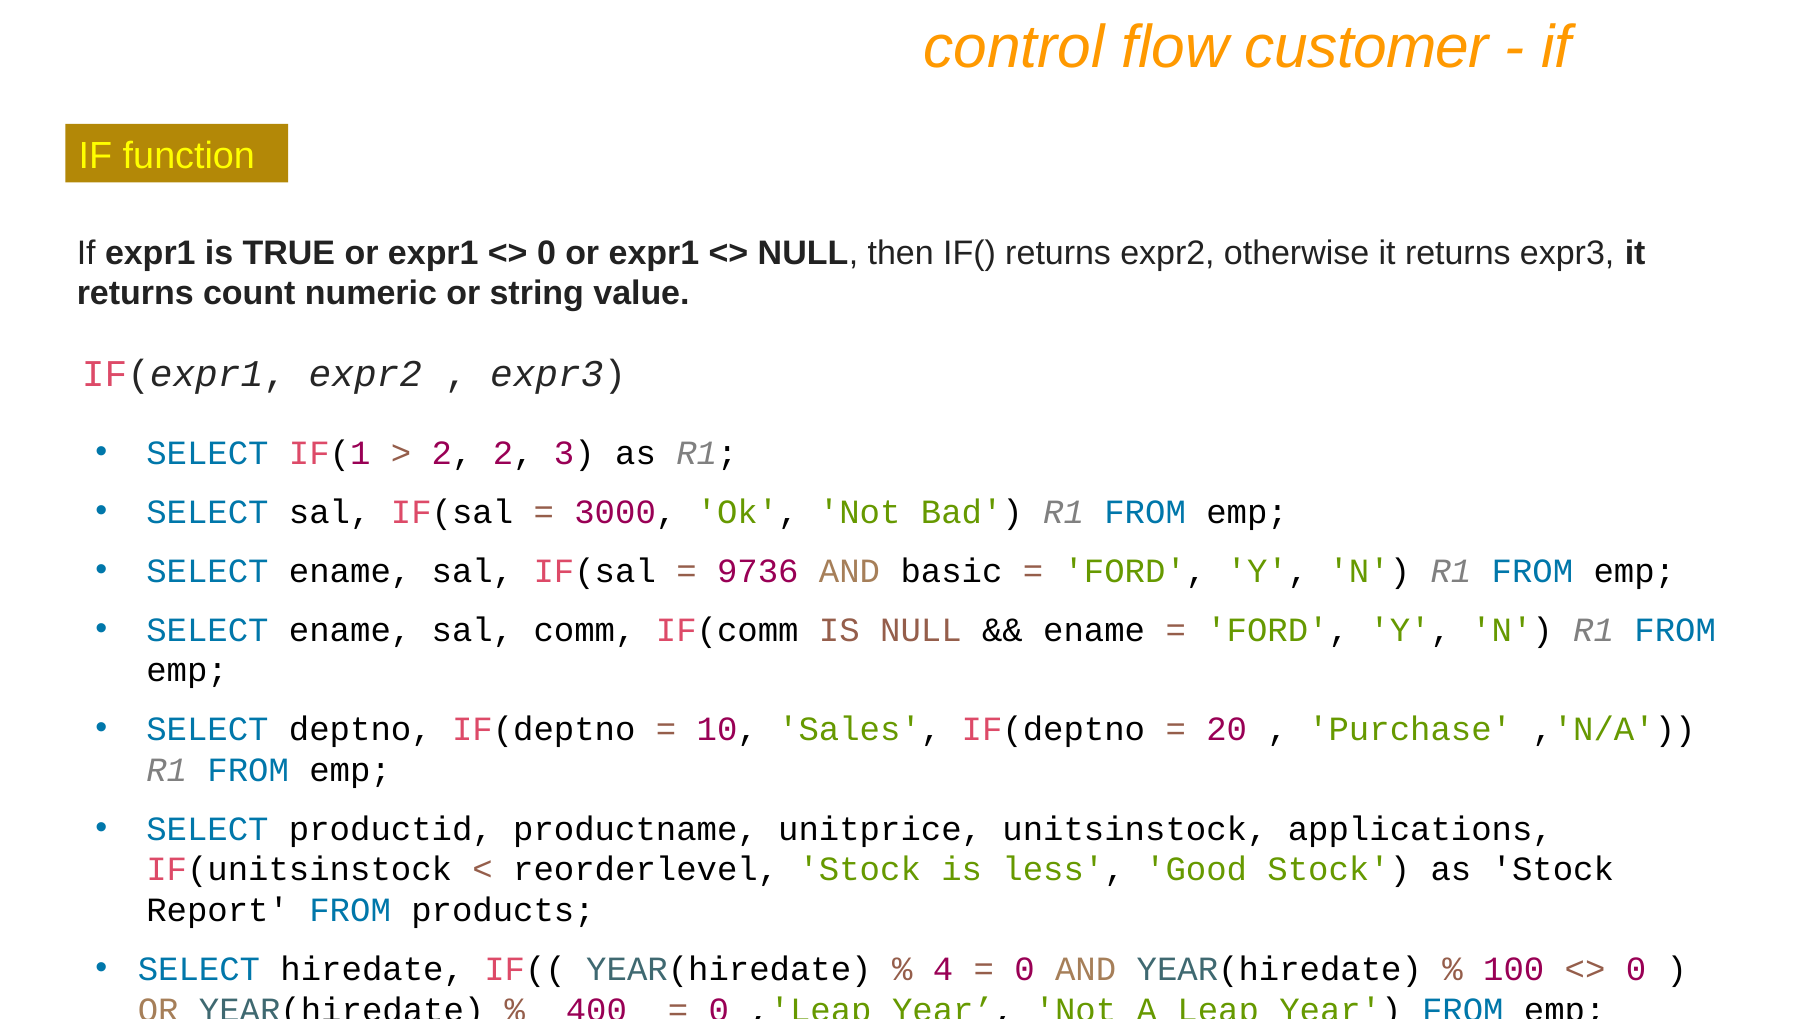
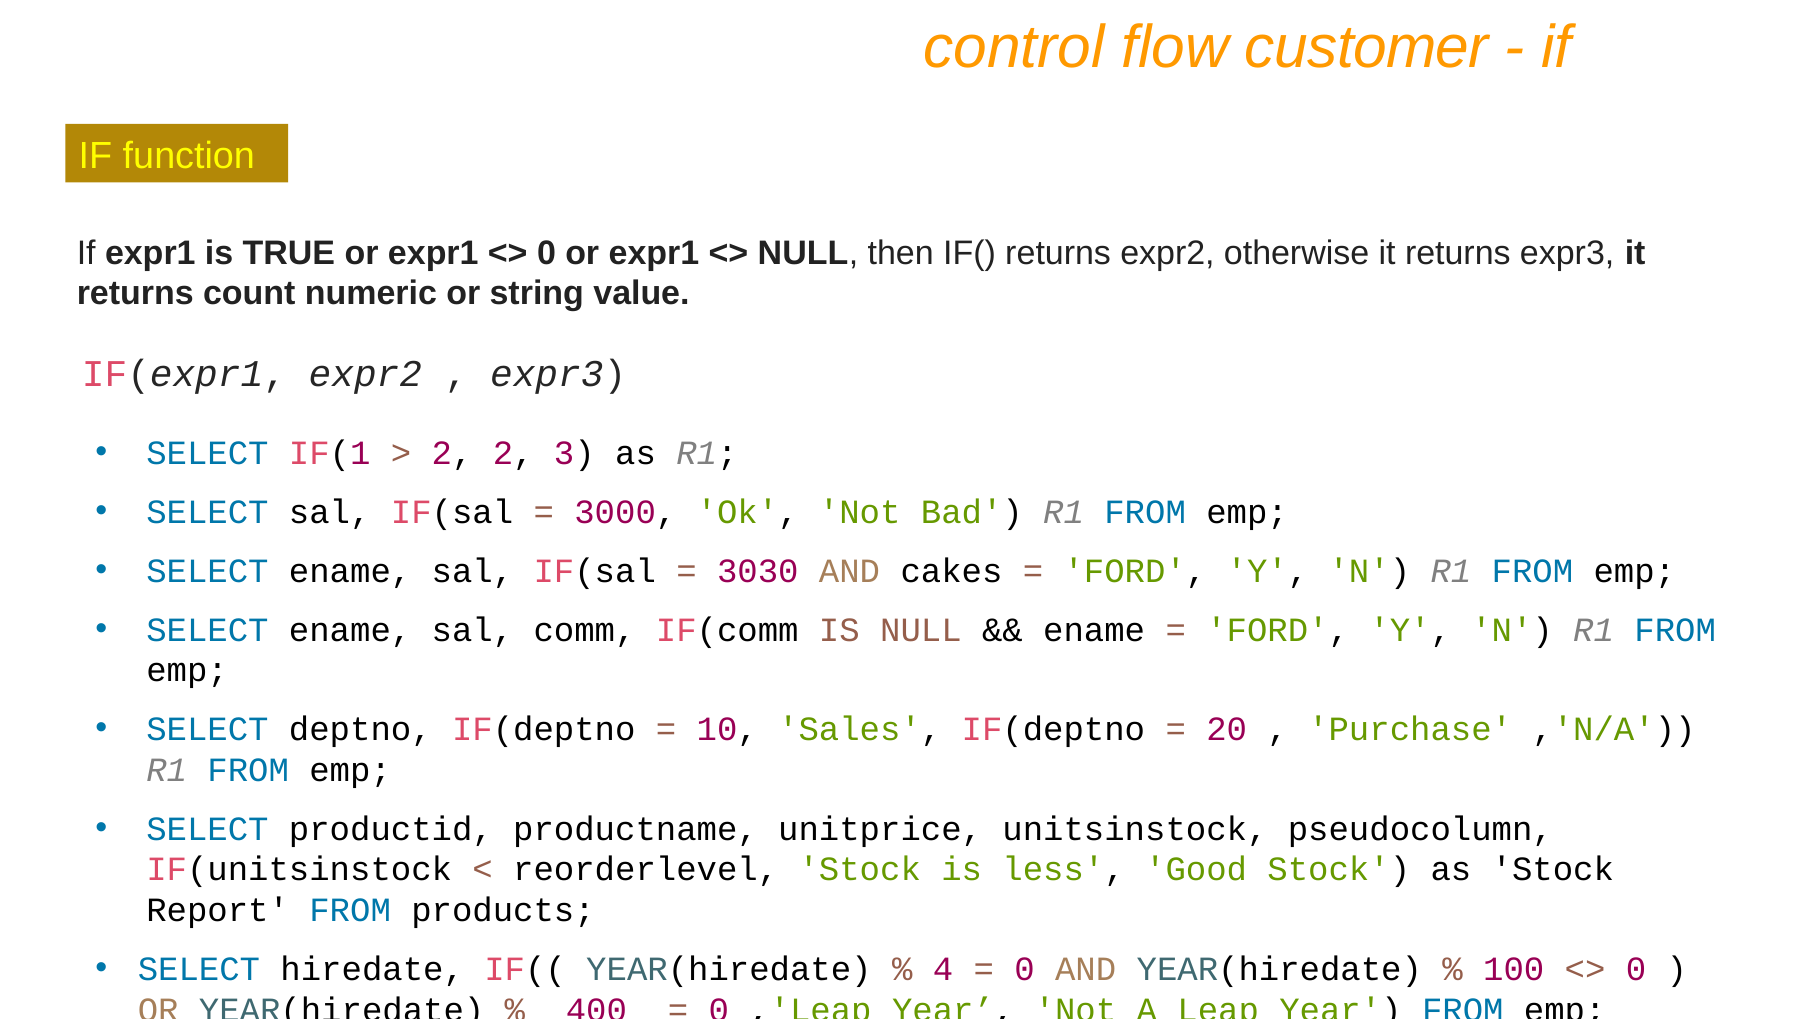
9736: 9736 -> 3030 (758, 571)
basic: basic -> cakes (951, 571)
applications: applications -> pseudocolumn (1420, 829)
